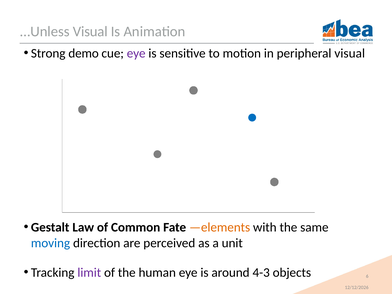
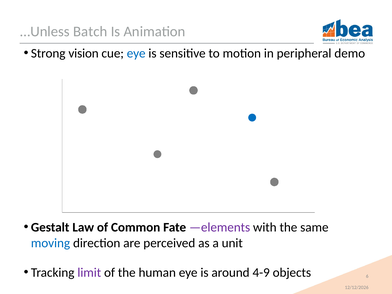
…Unless Visual: Visual -> Batch (90, 31)
demo: demo -> vision (84, 53)
eye colour: purple -> blue (136, 53)
peripheral visual: visual -> demo (350, 53)
—elements colour: orange -> purple (220, 227)
4-3: 4-3 -> 4-9 (261, 273)
